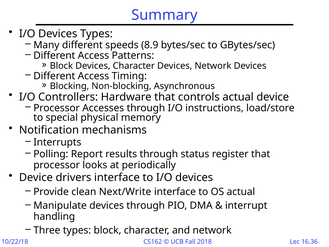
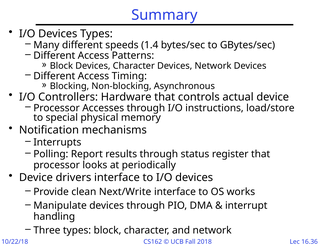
8.9: 8.9 -> 1.4 (150, 45)
OS actual: actual -> works (241, 192)
